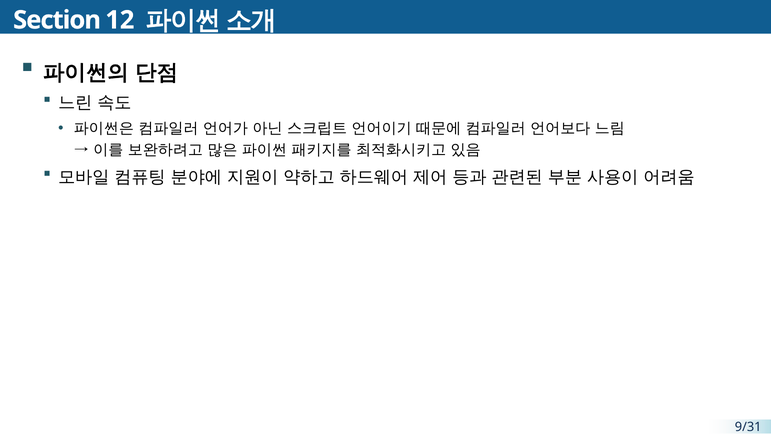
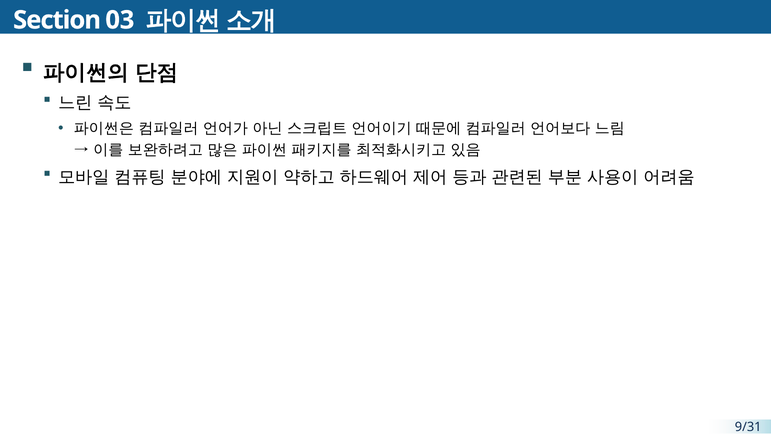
12: 12 -> 03 (120, 20)
